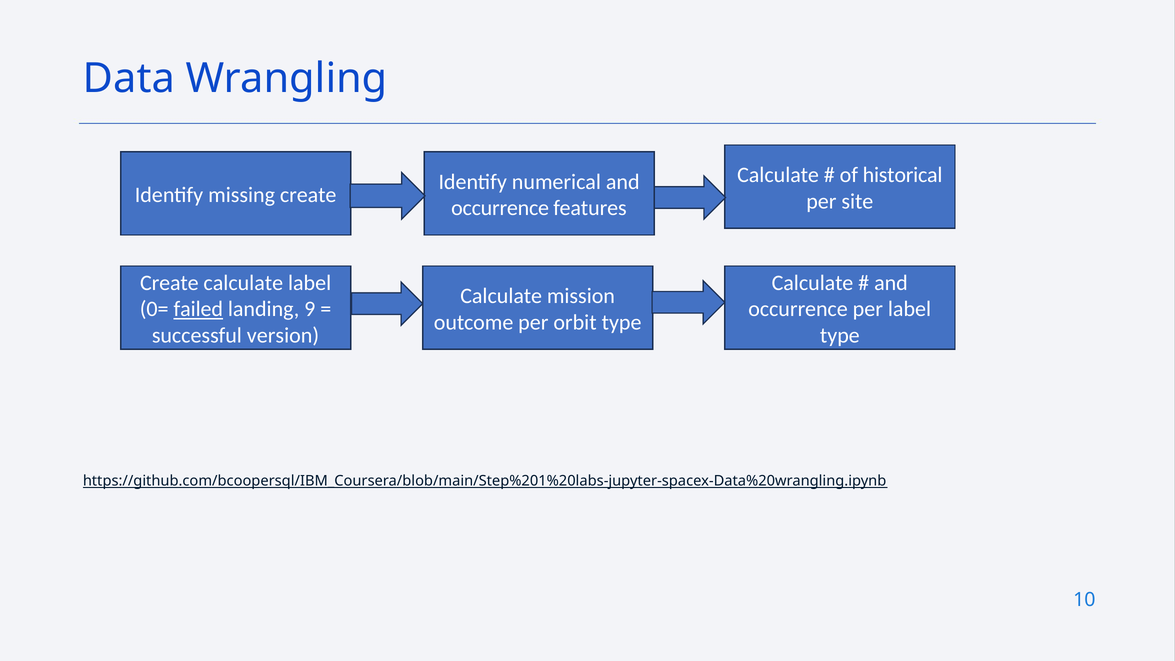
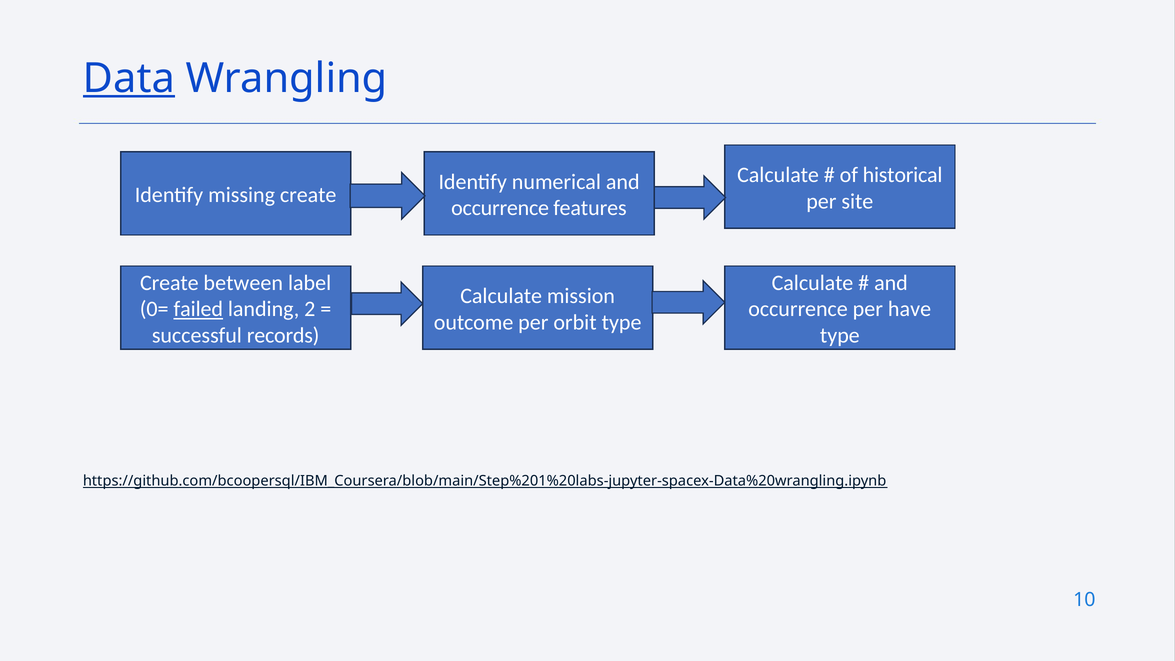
Data underline: none -> present (129, 78)
Create calculate: calculate -> between (243, 283)
9: 9 -> 2 (310, 309)
per label: label -> have (909, 309)
version: version -> records (283, 336)
